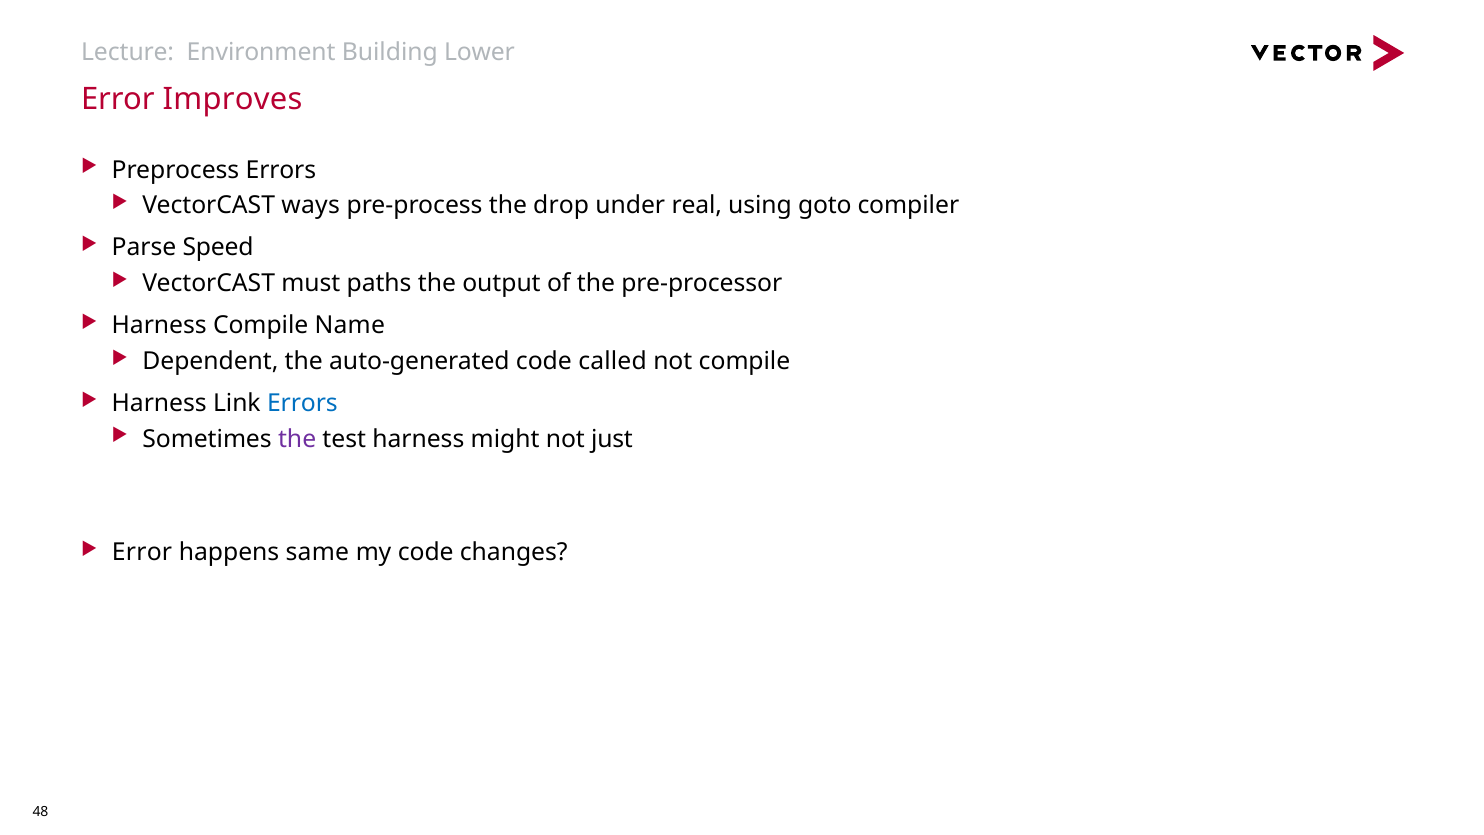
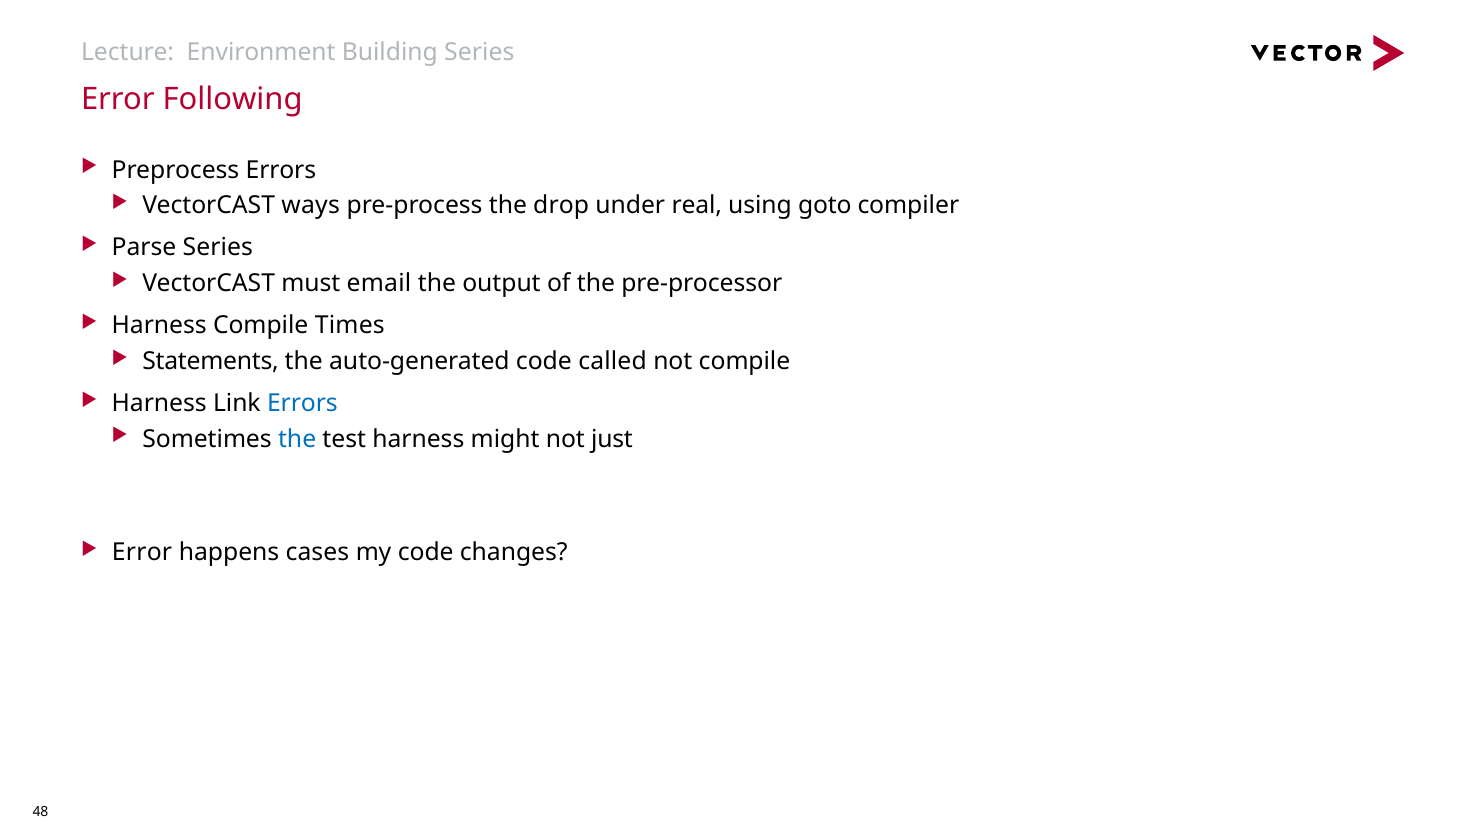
Building Lower: Lower -> Series (479, 52)
Improves: Improves -> Following (233, 100)
Parse Speed: Speed -> Series (218, 248)
paths: paths -> email (379, 283)
Name: Name -> Times (350, 325)
Dependent: Dependent -> Statements (211, 361)
the colour: purple -> blue (297, 439)
same: same -> cases (317, 553)
